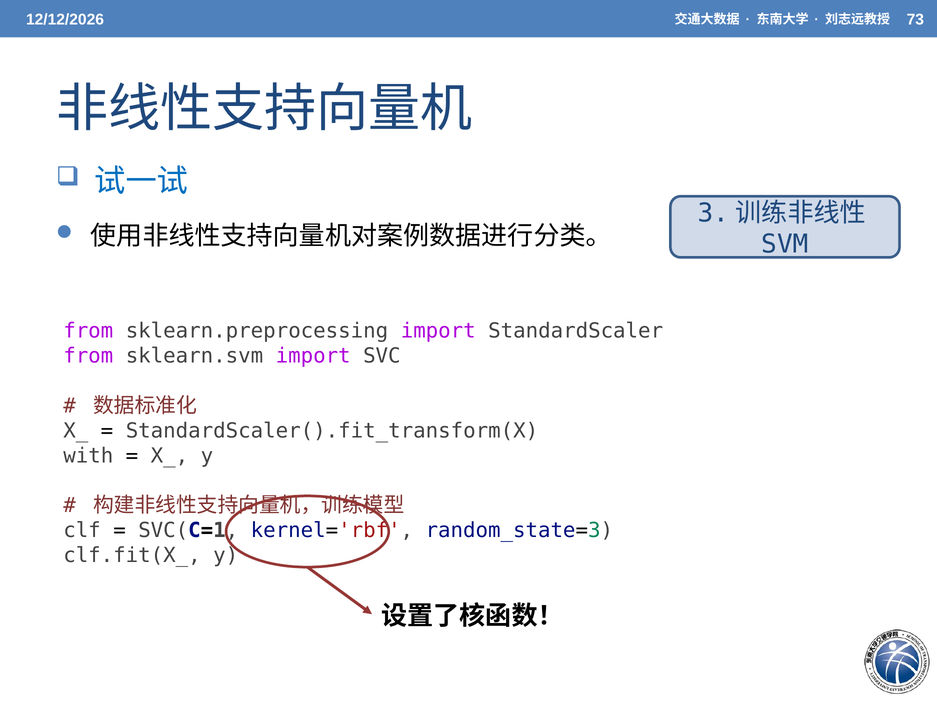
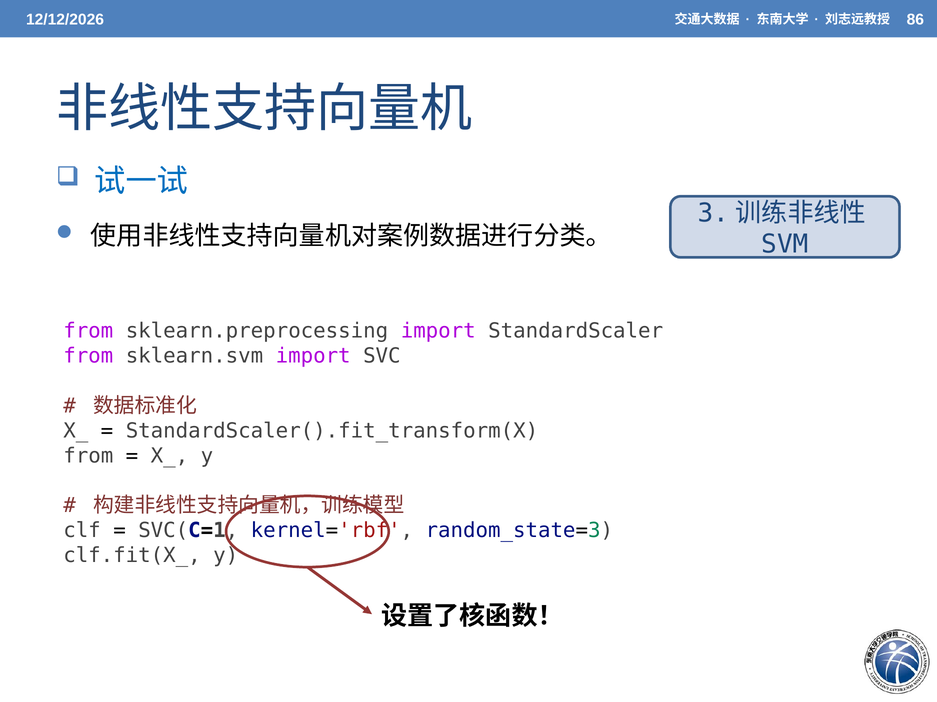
73: 73 -> 86 (915, 20)
with: with -> from (88, 456)
